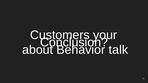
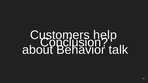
your: your -> help (105, 35)
